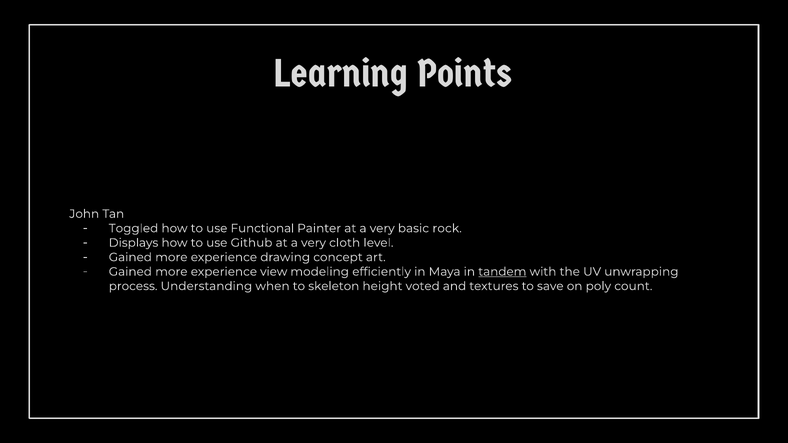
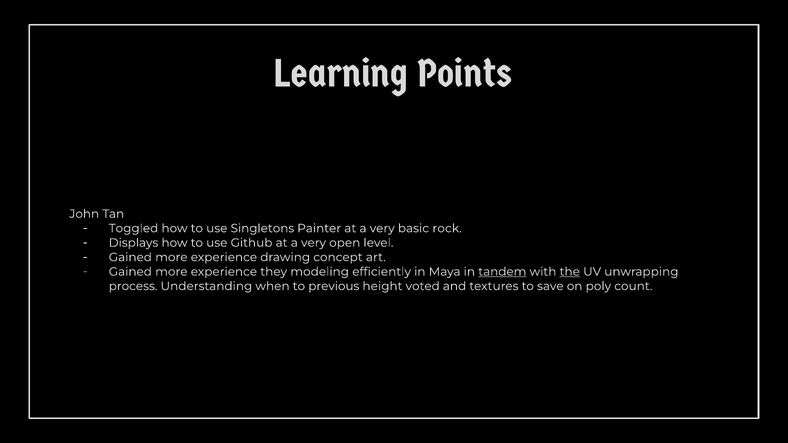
Functional: Functional -> Singletons (262, 228)
cloth: cloth -> open (345, 243)
view: view -> they (274, 272)
the underline: none -> present (570, 272)
skeleton: skeleton -> previous (334, 286)
